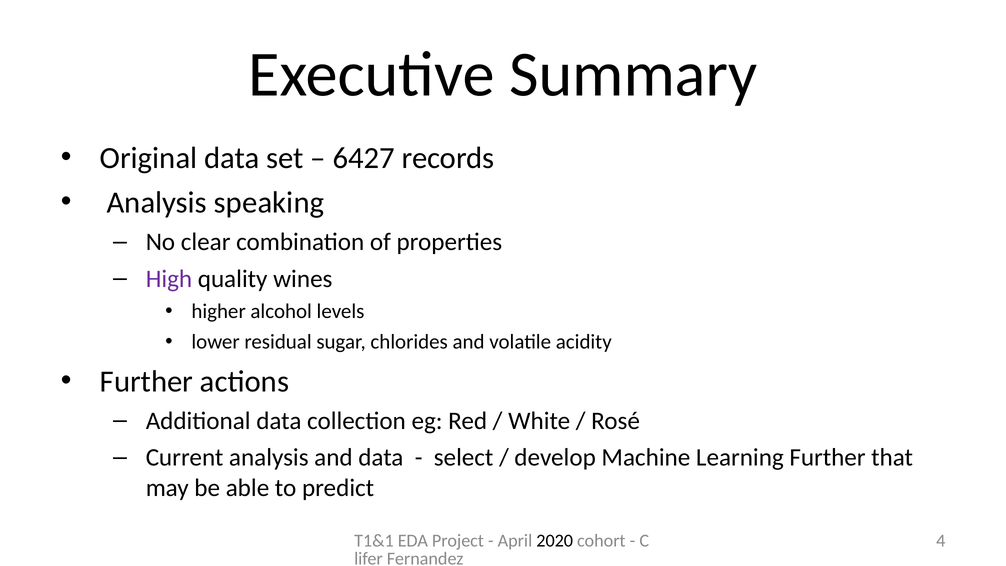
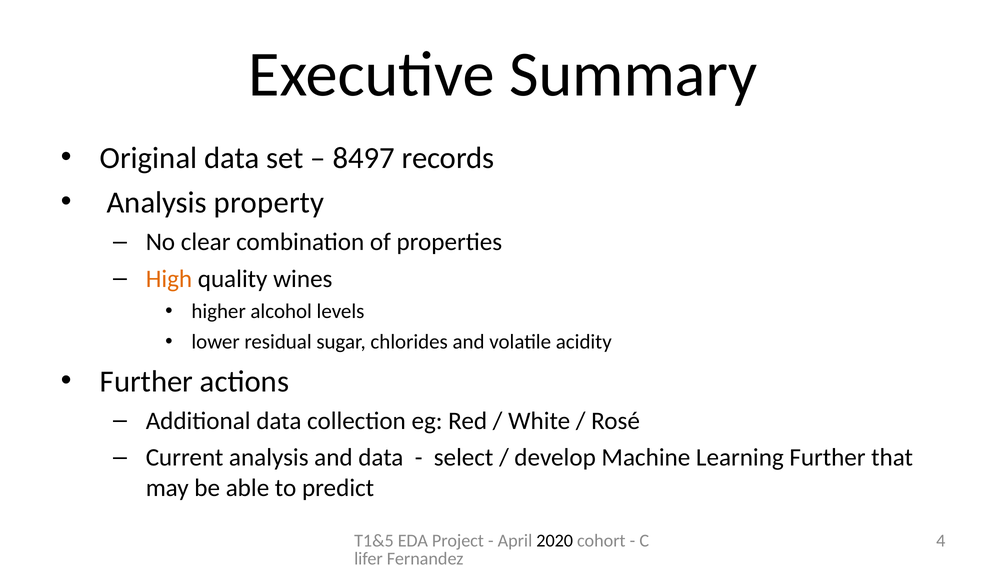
6427: 6427 -> 8497 (364, 158)
speaking: speaking -> property (269, 203)
High colour: purple -> orange (169, 279)
T1&1: T1&1 -> T1&5 (374, 541)
